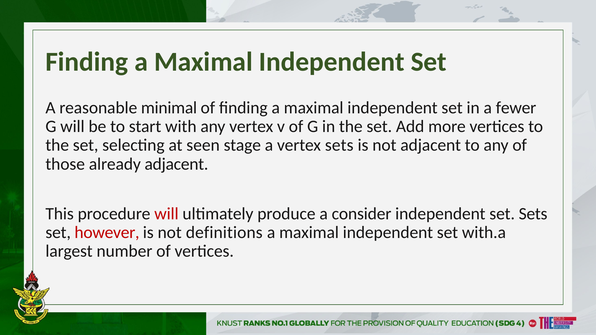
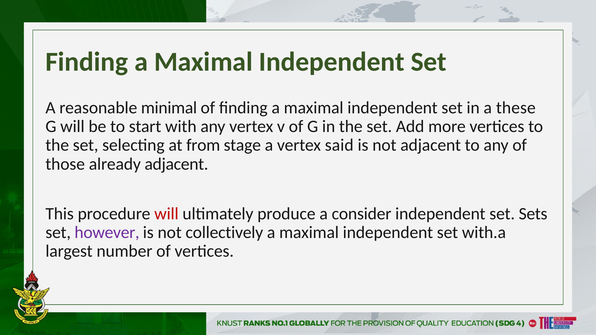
fewer: fewer -> these (516, 108)
seen: seen -> from (203, 145)
vertex sets: sets -> said (339, 145)
however colour: red -> purple (107, 233)
definitions: definitions -> collectively (224, 233)
